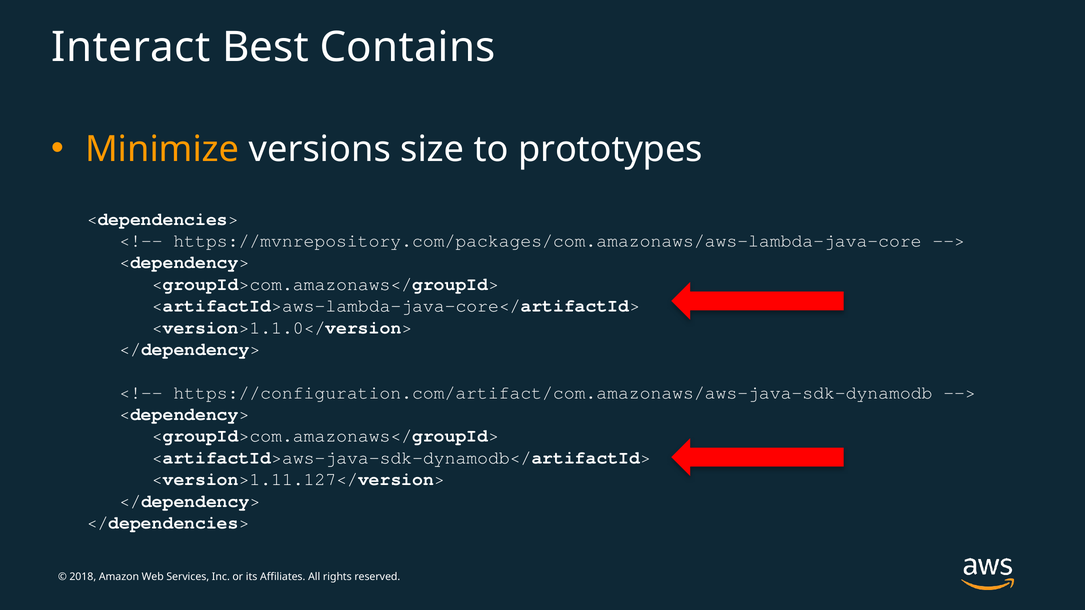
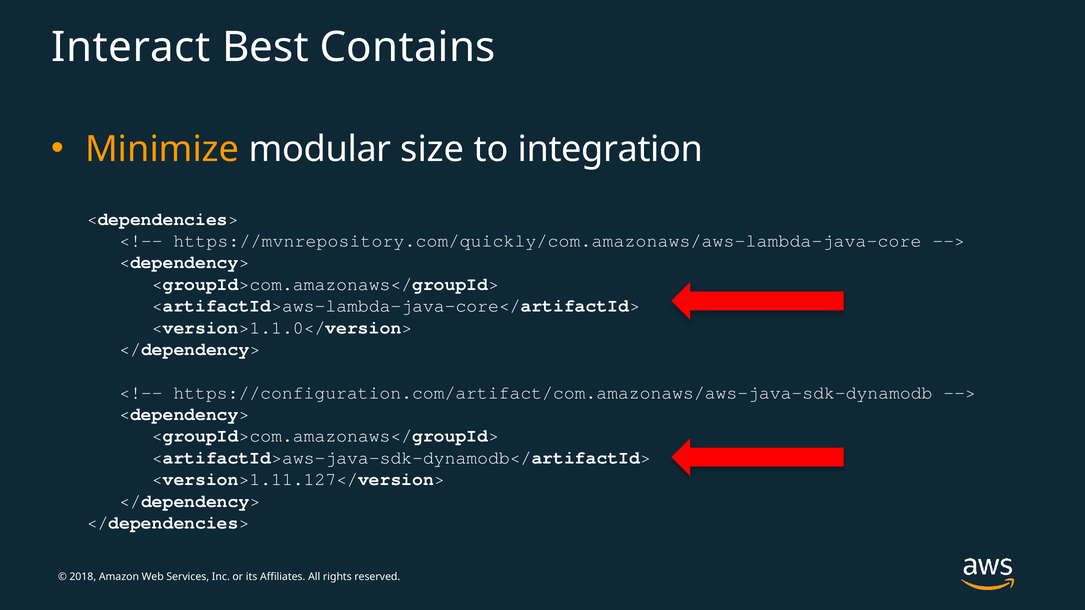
versions: versions -> modular (320, 149)
prototypes: prototypes -> integration (611, 149)
https://mvnrepository.com/packages/com.amazonaws/aws-lambda-java-core: https://mvnrepository.com/packages/com.amazonaws/aws-lambda-java-core -> https://mvnrepository.com/quickly/com.amazonaws/aws-lambda-java-core (547, 241)
